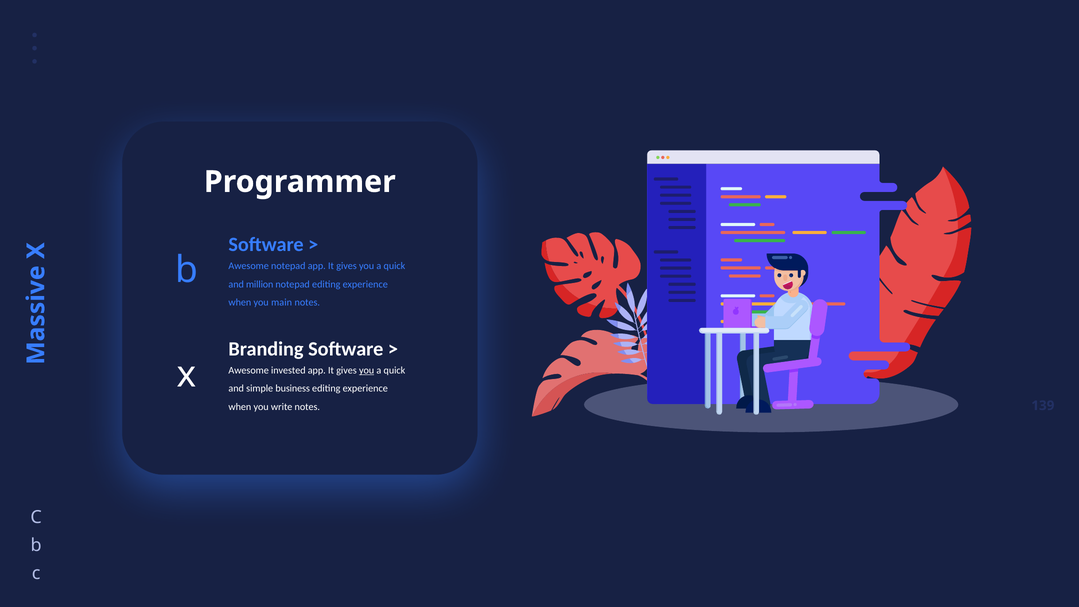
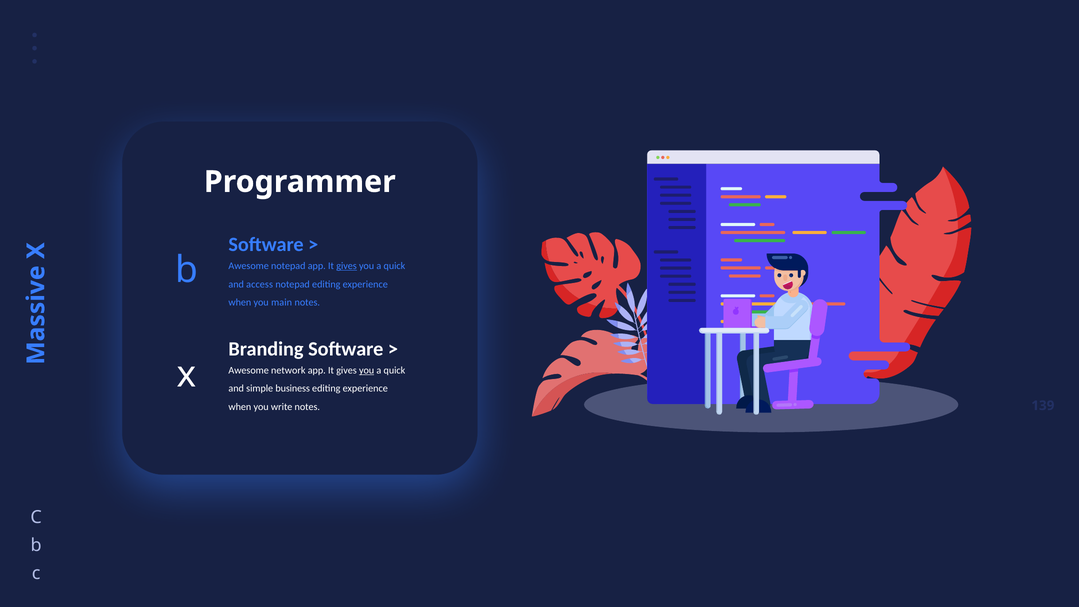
gives underline: none -> present (347, 266)
million: million -> access (260, 284)
invested: invested -> network (288, 370)
